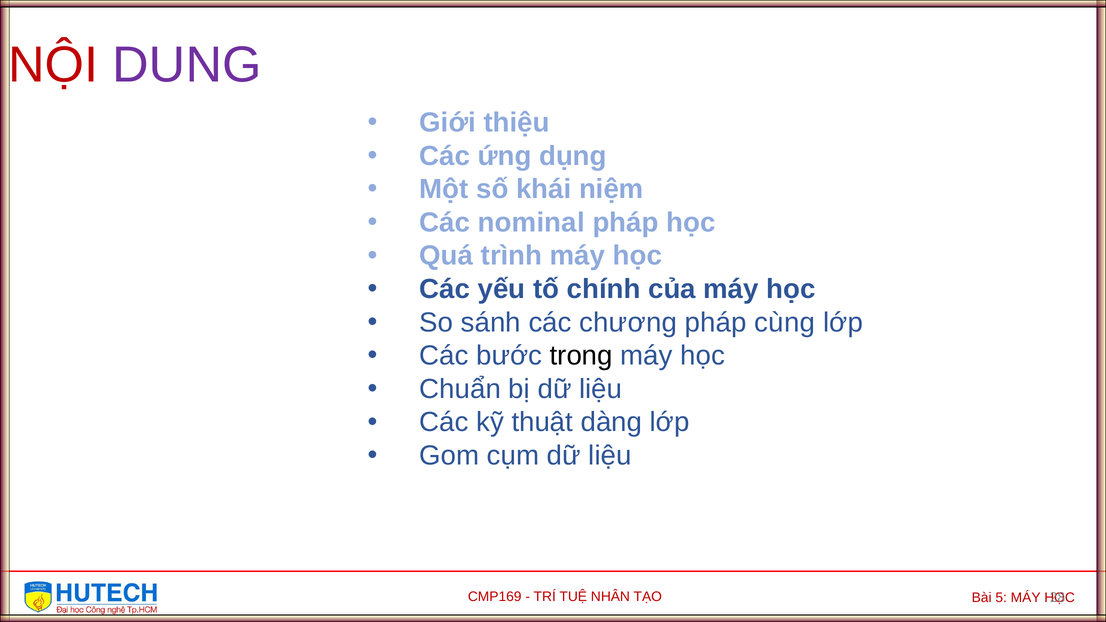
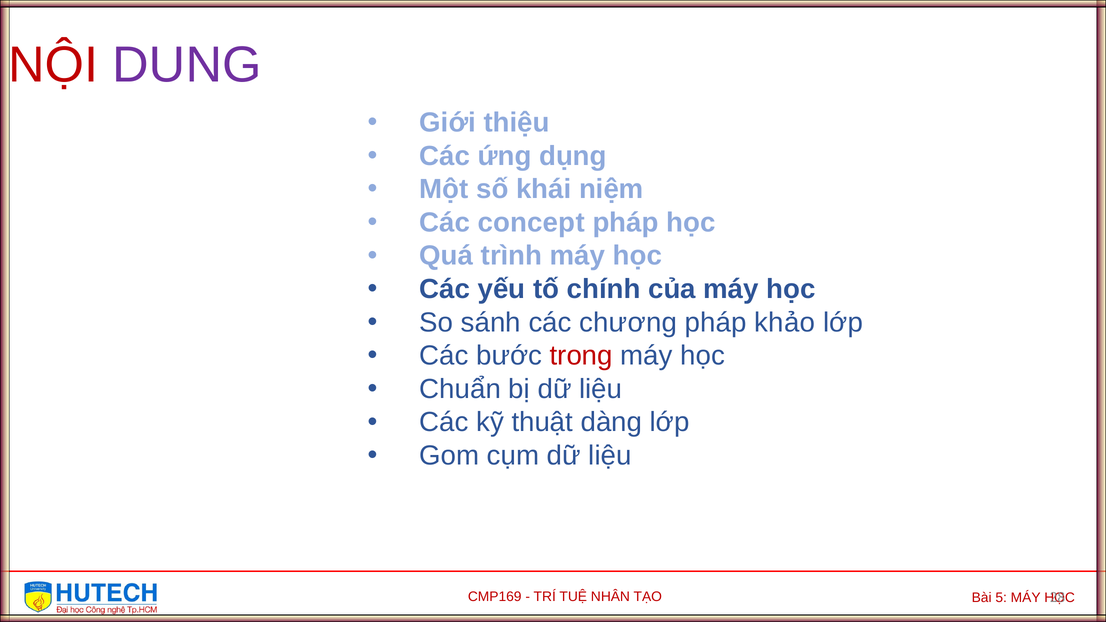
nominal: nominal -> concept (531, 223)
cùng: cùng -> khảo (785, 322)
trong colour: black -> red (581, 356)
